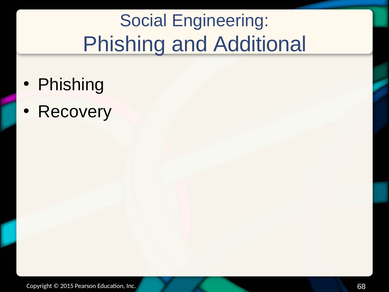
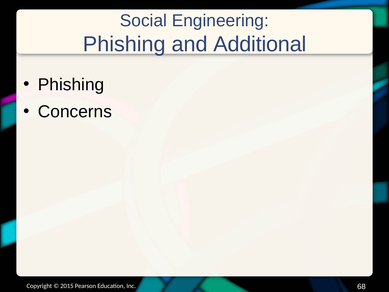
Recovery: Recovery -> Concerns (75, 112)
